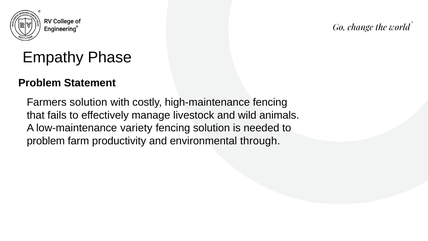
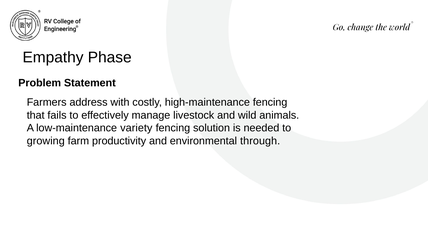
Farmers solution: solution -> address (89, 102)
problem: problem -> growing (46, 141)
